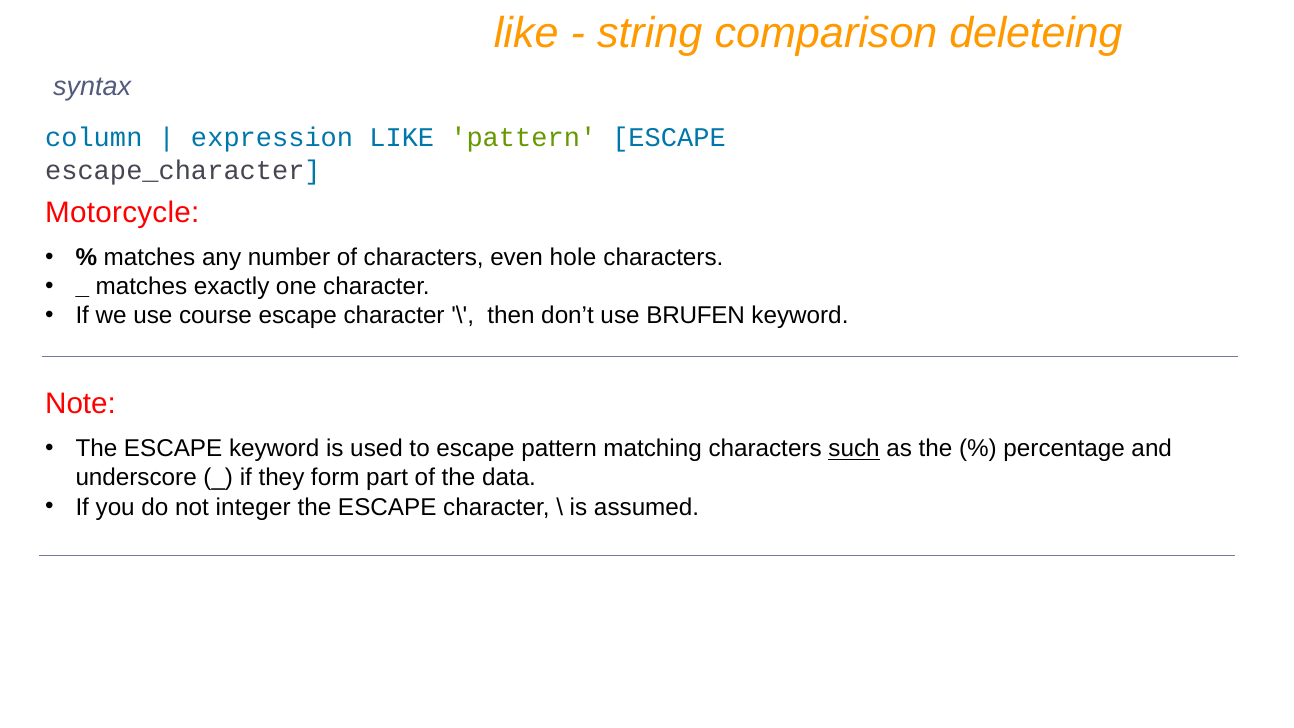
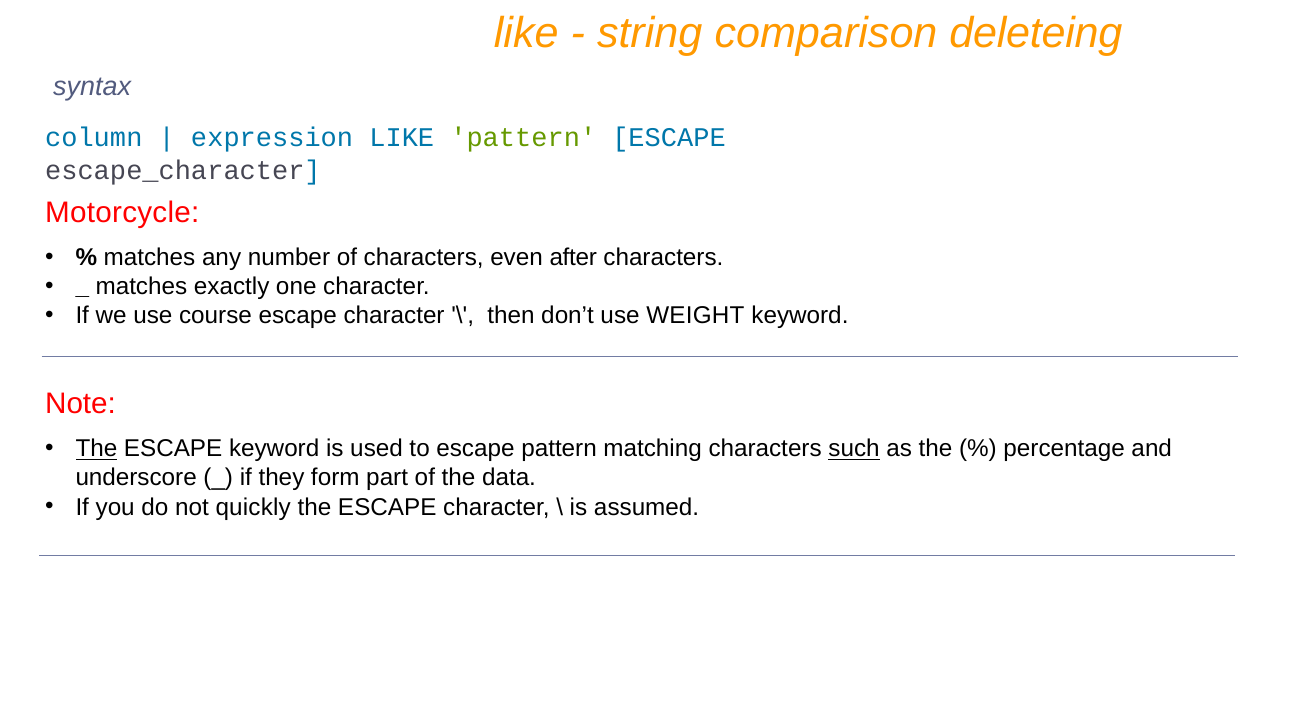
hole: hole -> after (573, 258)
BRUFEN: BRUFEN -> WEIGHT (695, 316)
The underline: none -> present (96, 449)
integer: integer -> quickly (253, 507)
